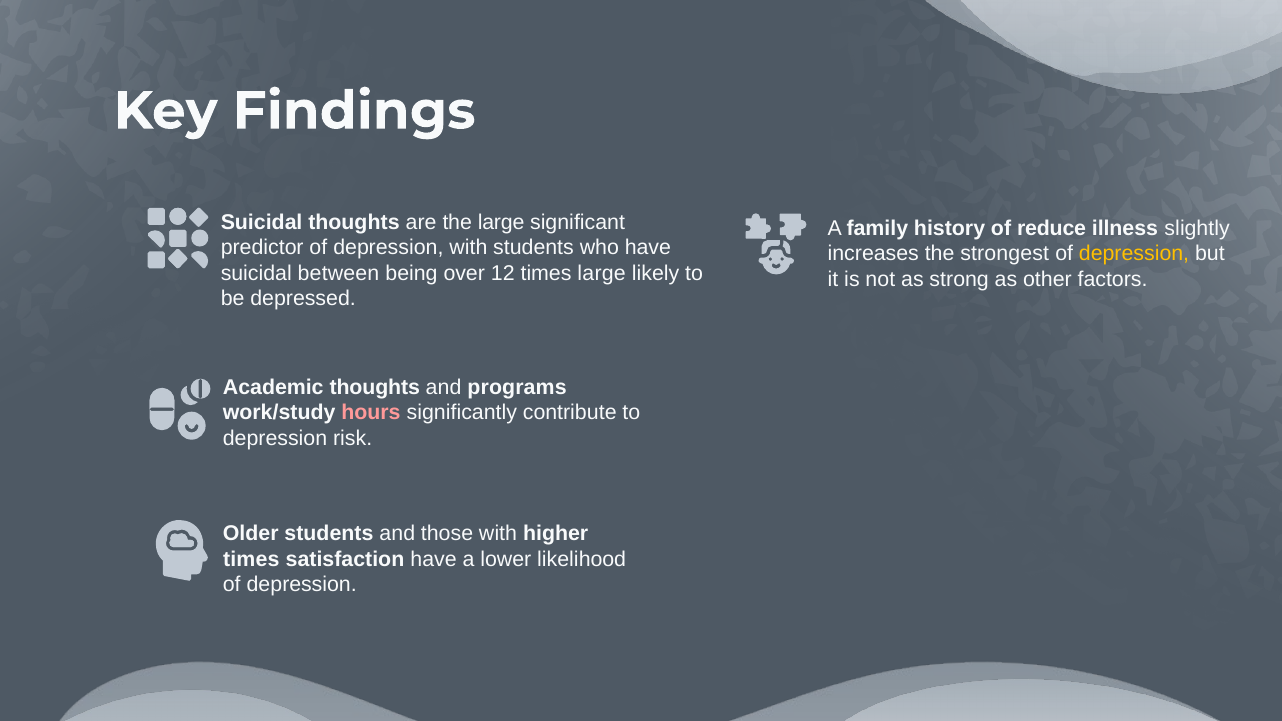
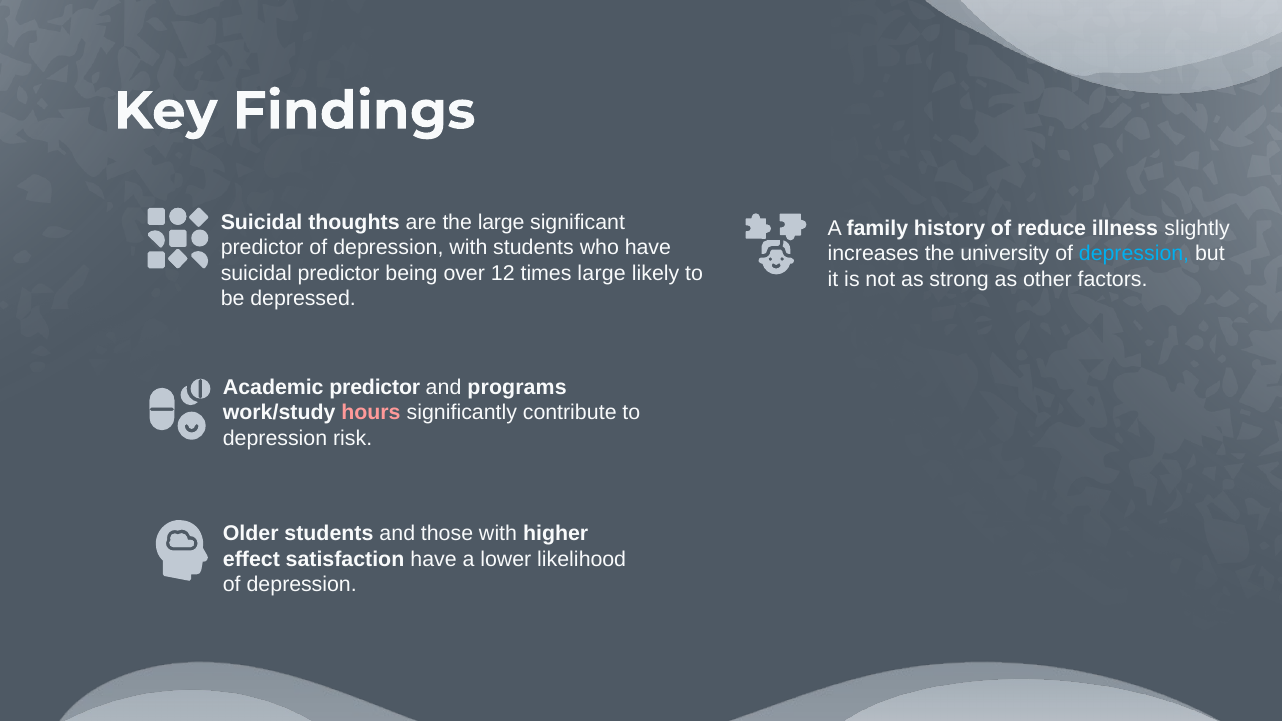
strongest: strongest -> university (1005, 254)
depression colour: yellow -> light blue (1134, 254)
suicidal between: between -> predictor (339, 273)
Academic thoughts: thoughts -> predictor (375, 387)
times: times -> effect (251, 559)
